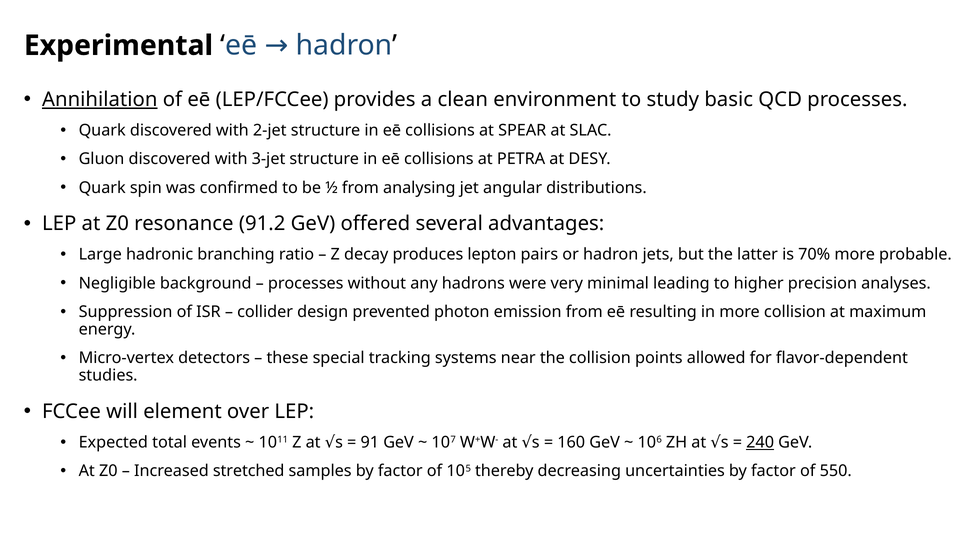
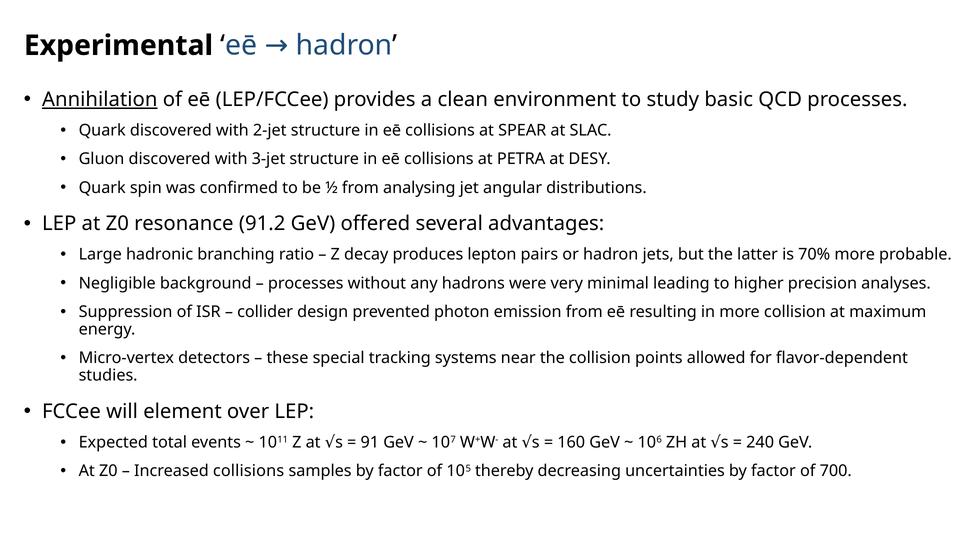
240 underline: present -> none (760, 443)
Increased stretched: stretched -> collisions (249, 471)
550: 550 -> 700 (836, 471)
